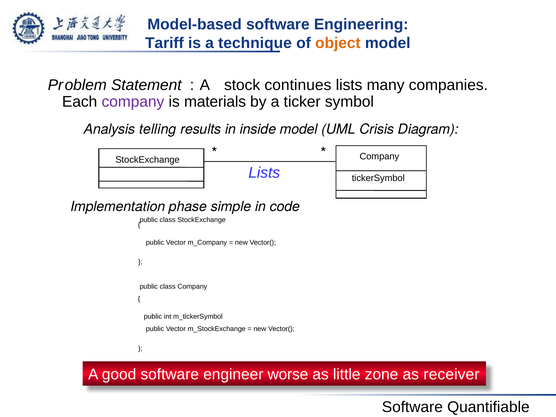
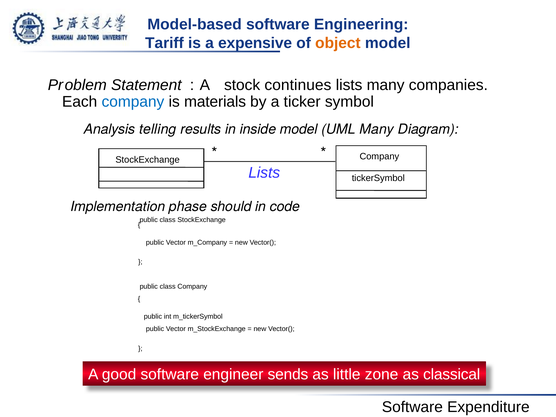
technique: technique -> expensive (255, 43)
company colour: purple -> blue (133, 102)
UML Crisis: Crisis -> Many (377, 129)
simple: simple -> should (231, 207)
worse: worse -> sends (288, 374)
receiver: receiver -> classical (452, 374)
Quantifiable: Quantifiable -> Expenditure (488, 407)
